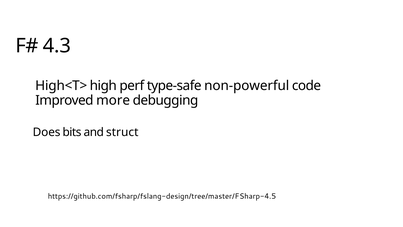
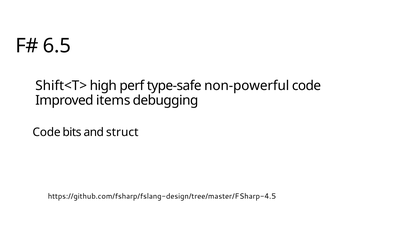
4.3: 4.3 -> 6.5 (57, 46)
High<T>: High<T> -> Shift<T> (61, 86)
more: more -> items (113, 100)
Does: Does -> Code (47, 132)
